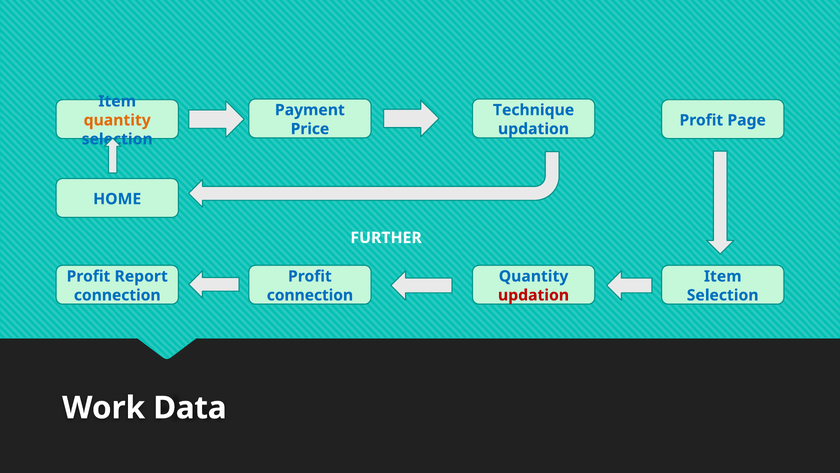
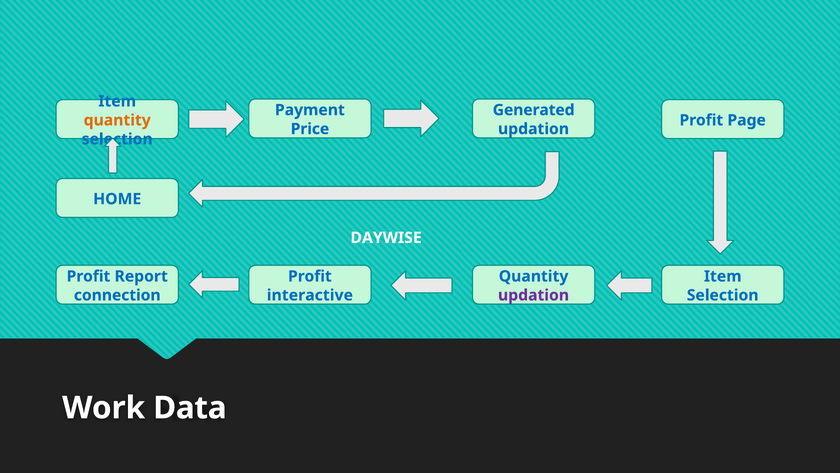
Technique: Technique -> Generated (534, 110)
FURTHER: FURTHER -> DAYWISE (386, 238)
connection: connection -> interactive (310, 295)
updation colour: red -> purple (534, 295)
